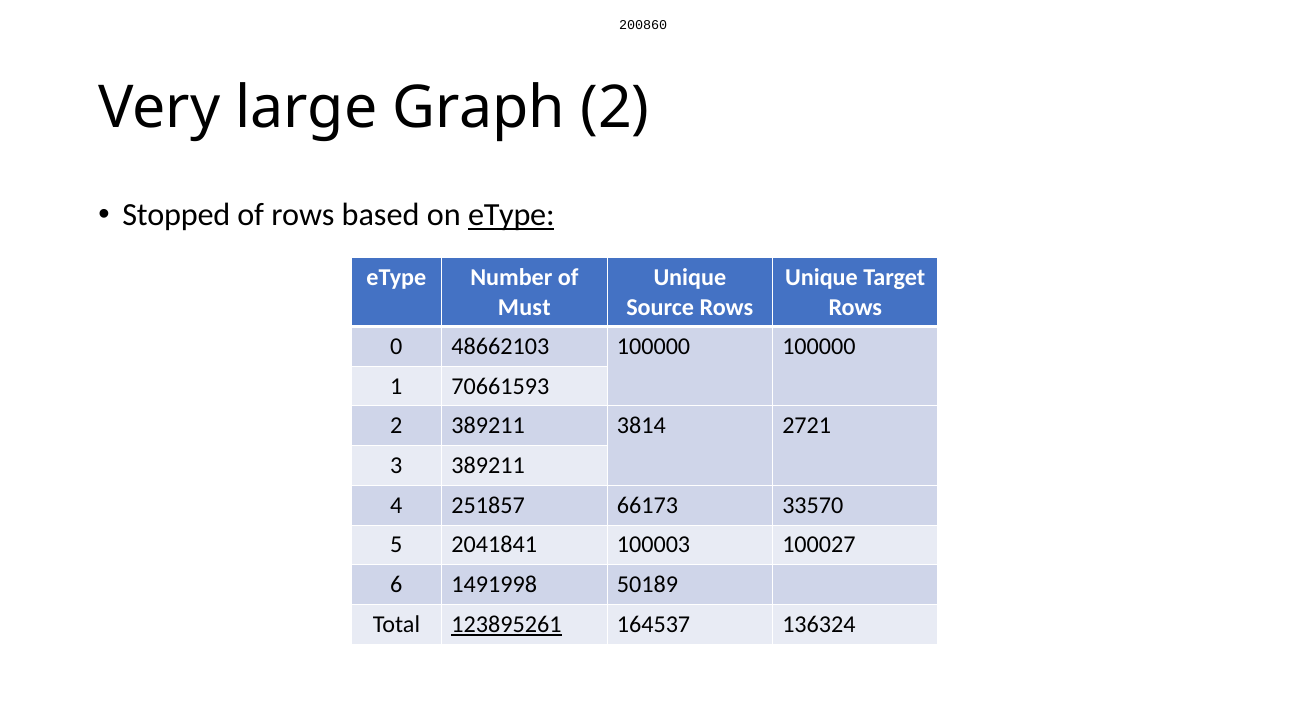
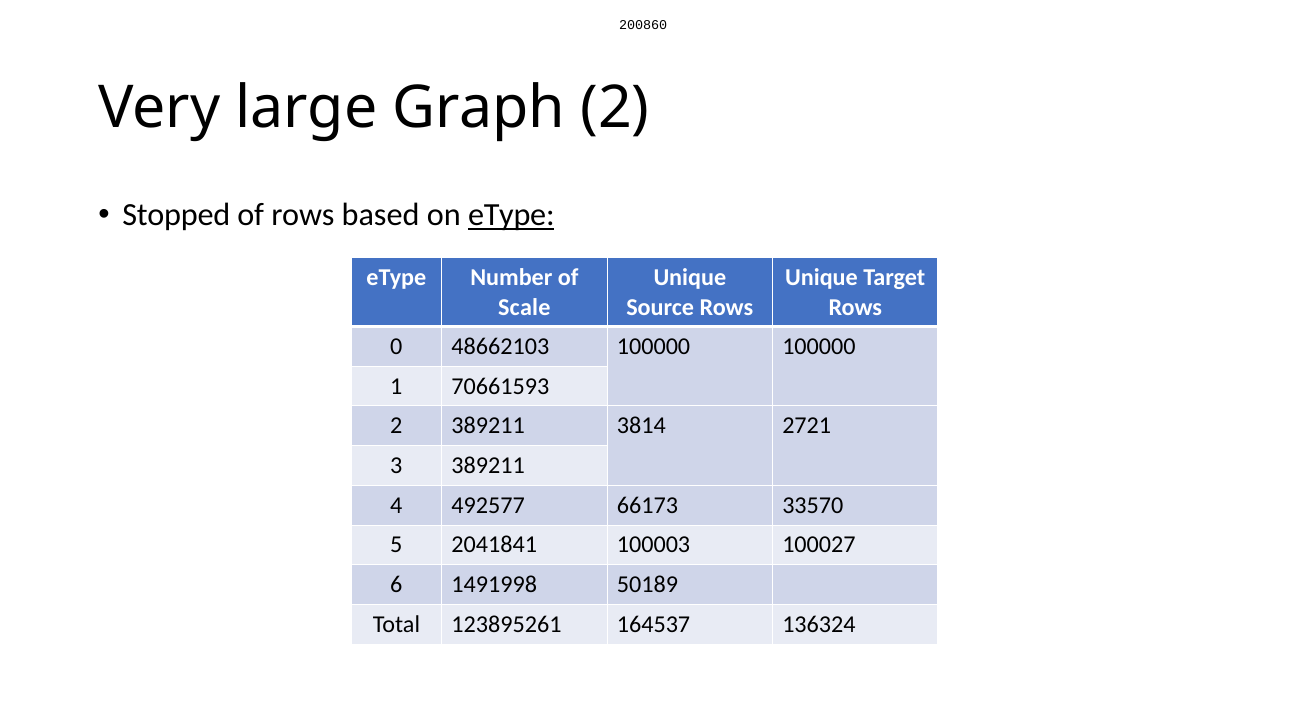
Must: Must -> Scale (524, 307)
251857: 251857 -> 492577 (488, 505)
123895261 underline: present -> none (506, 625)
